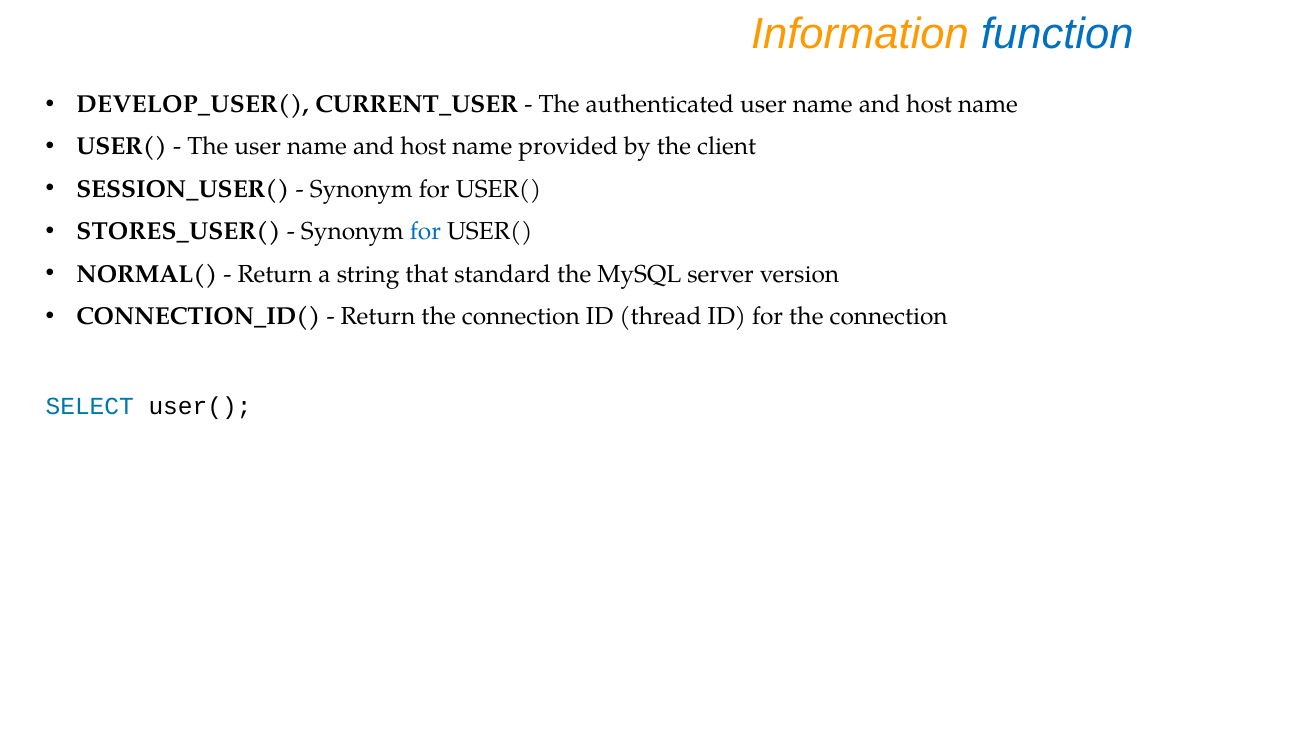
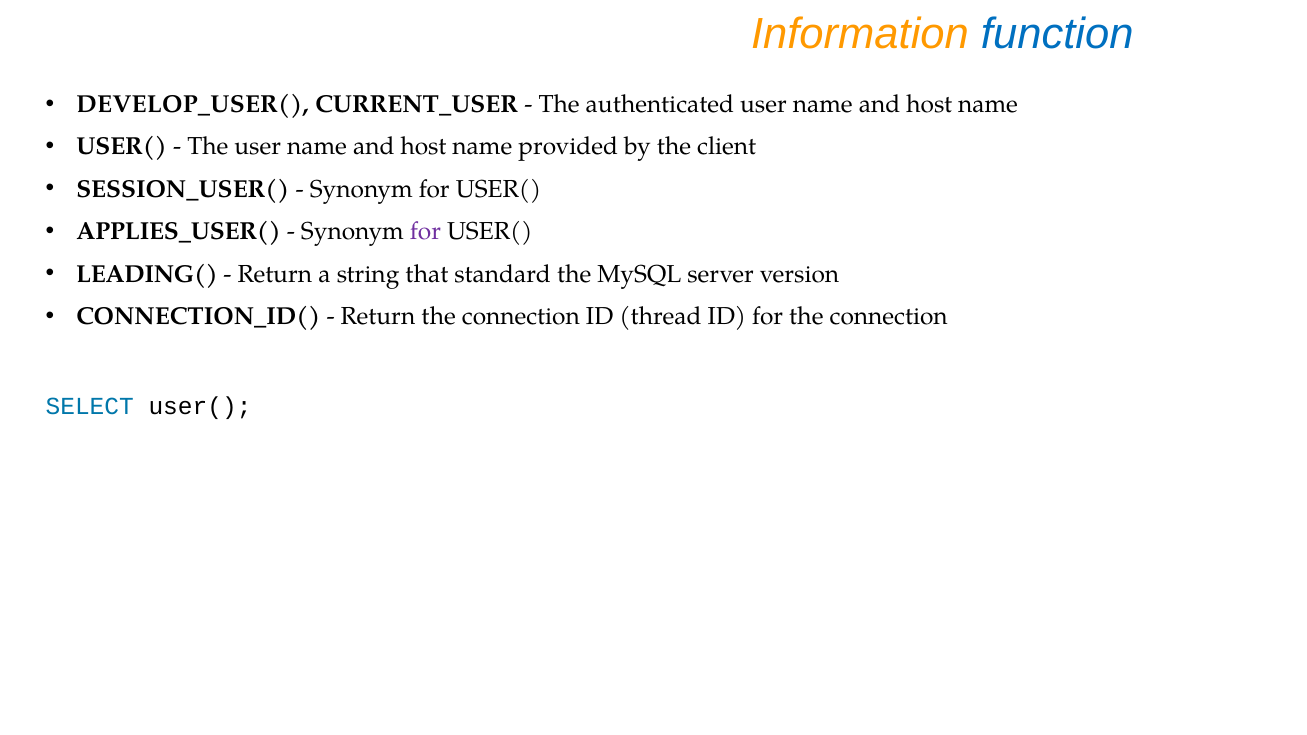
STORES_USER(: STORES_USER( -> APPLIES_USER( (179, 232)
for colour: blue -> purple (425, 232)
NORMAL(: NORMAL( -> LEADING( (147, 274)
